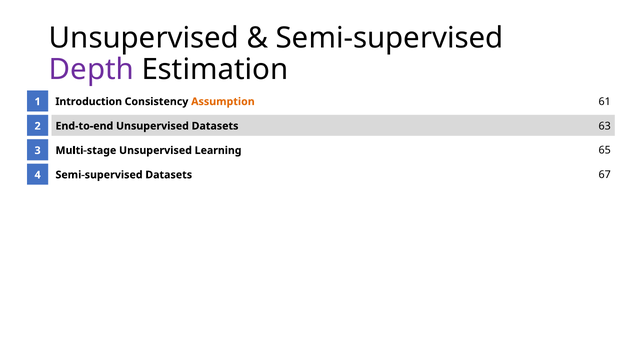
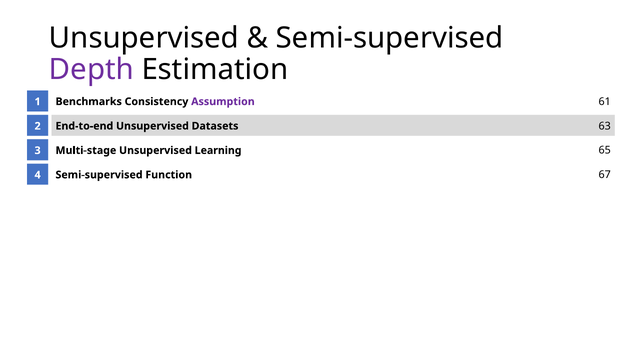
Introduction: Introduction -> Benchmarks (89, 102)
Assumption colour: orange -> purple (223, 102)
Semi-supervised Datasets: Datasets -> Function (169, 175)
